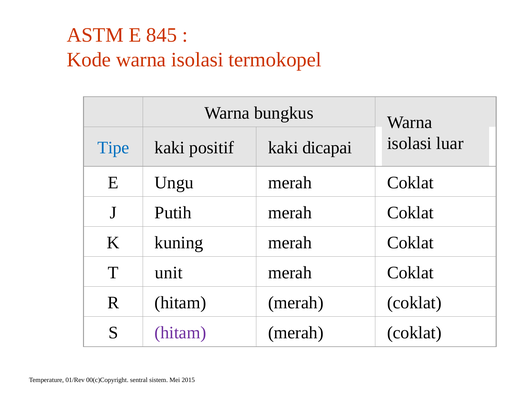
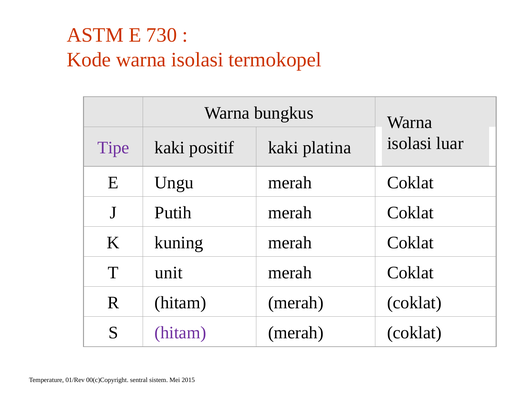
845: 845 -> 730 (162, 35)
Tipe colour: blue -> purple (113, 148)
dicapai: dicapai -> platina (327, 148)
